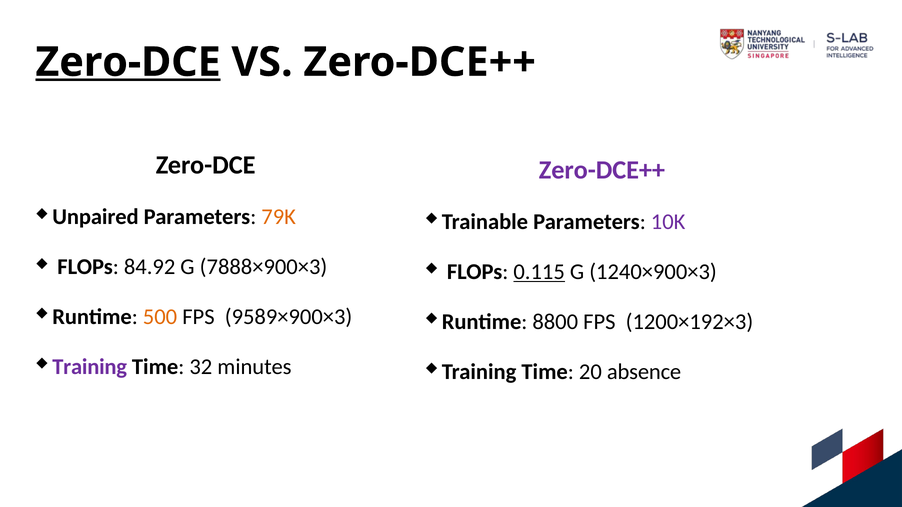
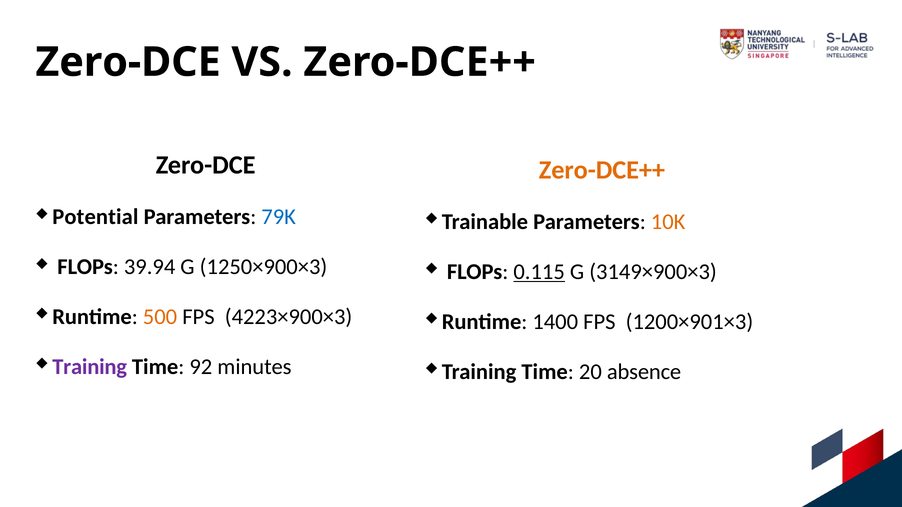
Zero-DCE underline: present -> none (128, 62)
Zero-DCE++ colour: purple -> orange (602, 170)
Unpaired: Unpaired -> Potential (95, 217)
79K colour: orange -> blue (279, 217)
10K colour: purple -> orange (668, 222)
84.92: 84.92 -> 39.94 (150, 267)
7888×900×3: 7888×900×3 -> 1250×900×3 (263, 267)
1240×900×3: 1240×900×3 -> 3149×900×3 (653, 272)
9589×900×3: 9589×900×3 -> 4223×900×3 (289, 317)
8800: 8800 -> 1400 (555, 322)
1200×192×3: 1200×192×3 -> 1200×901×3 (689, 322)
32: 32 -> 92 (201, 367)
